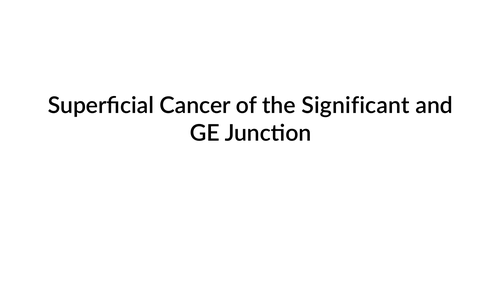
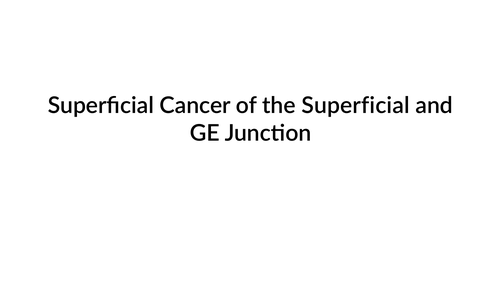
the Significant: Significant -> Superficial (355, 106)
